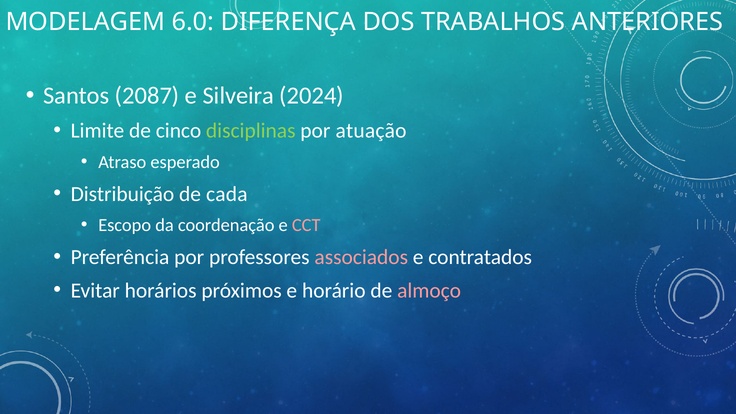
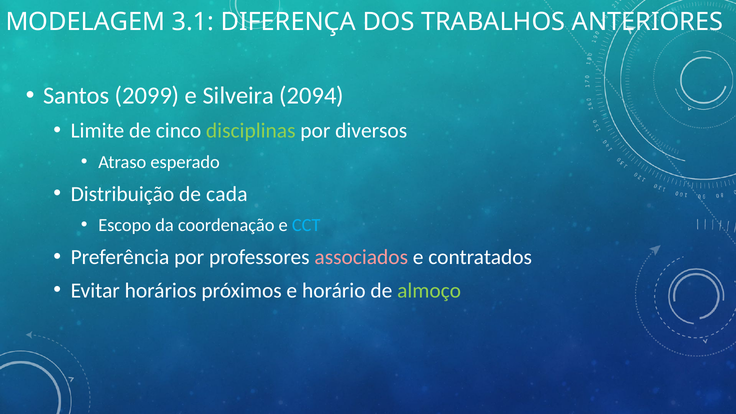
6.0: 6.0 -> 3.1 (193, 22)
2087: 2087 -> 2099 (147, 96)
2024: 2024 -> 2094 (312, 96)
atuação: atuação -> diversos (371, 131)
CCT colour: pink -> light blue (306, 225)
almoço colour: pink -> light green (429, 290)
